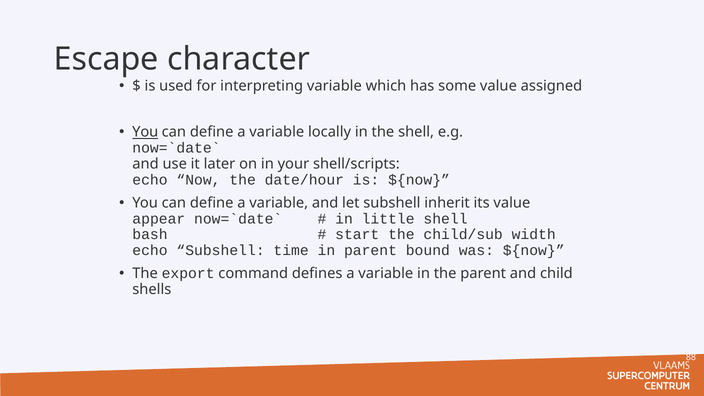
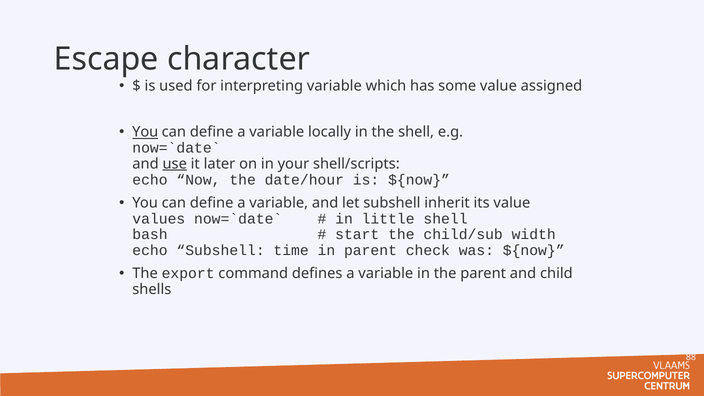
use underline: none -> present (175, 164)
appear: appear -> values (159, 219)
bound: bound -> check (428, 250)
